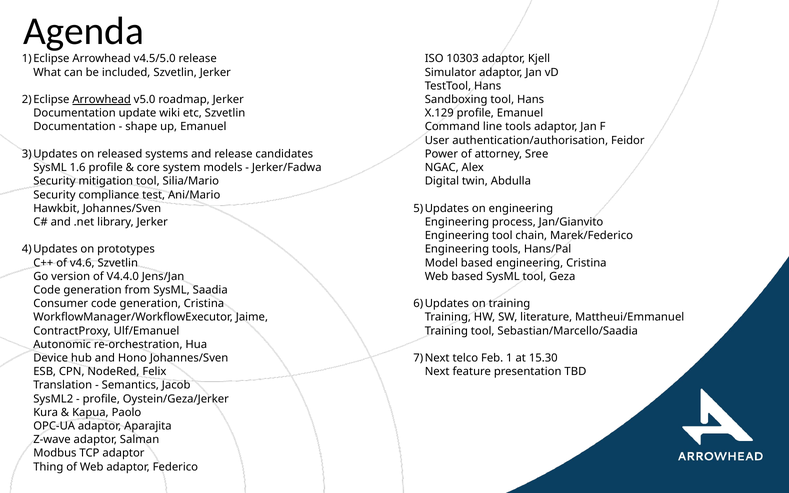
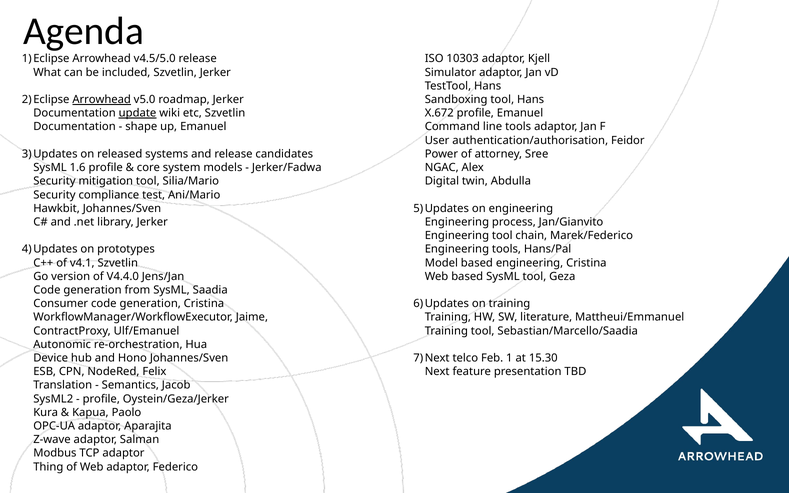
update underline: none -> present (138, 113)
X.129: X.129 -> X.672 (439, 113)
v4.6: v4.6 -> v4.1 (82, 263)
